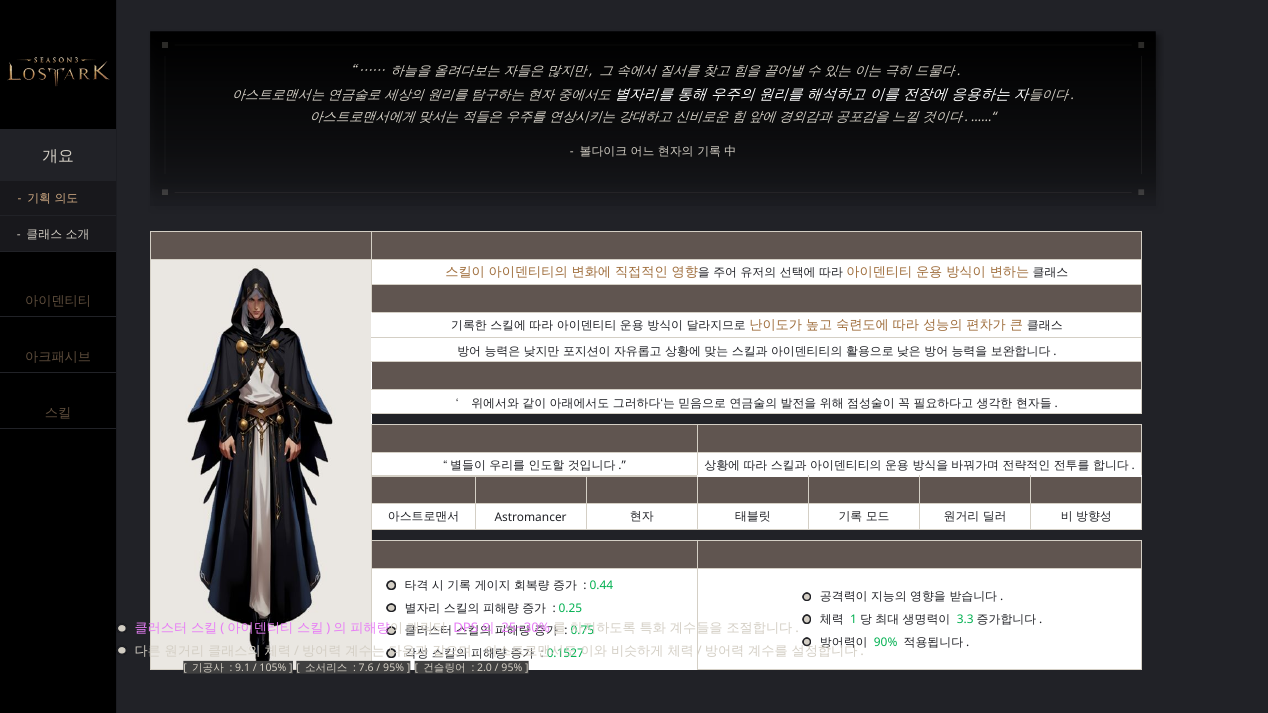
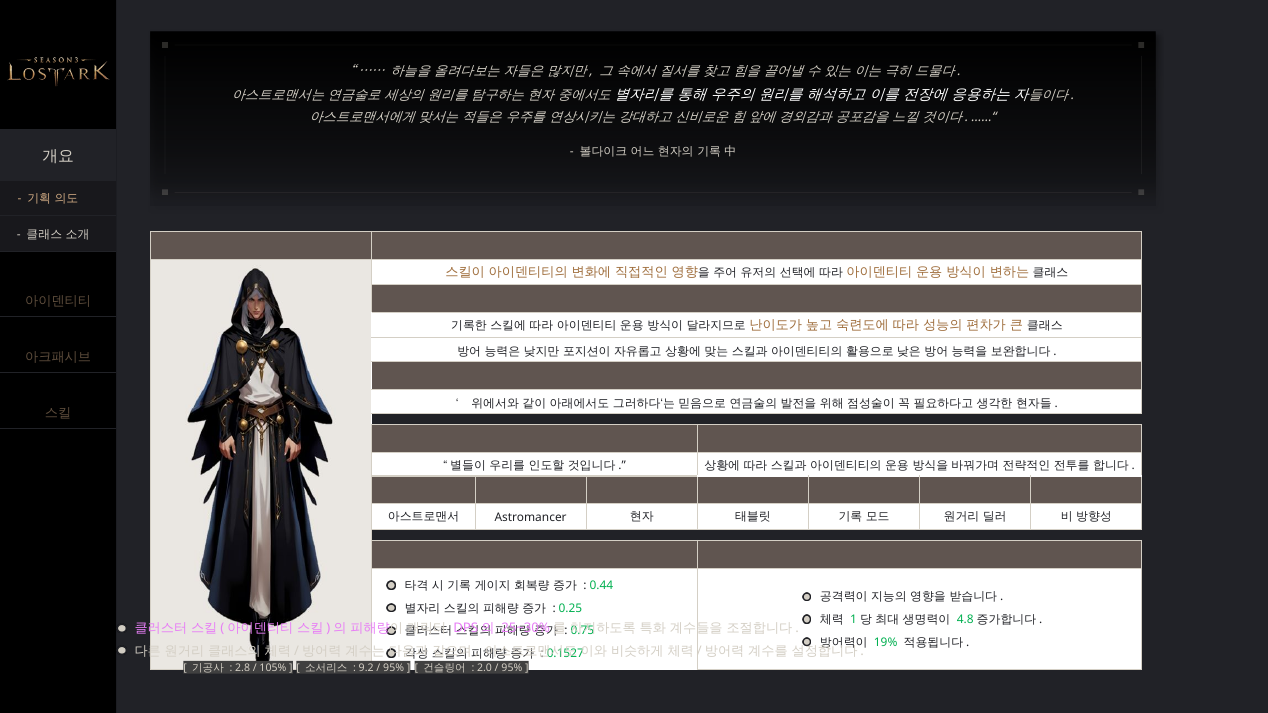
3.3: 3.3 -> 4.8 (965, 620)
90%: 90% -> 19% (886, 643)
9.1: 9.1 -> 2.8 (243, 668)
7.6: 7.6 -> 9.2 (366, 668)
